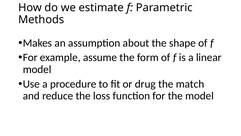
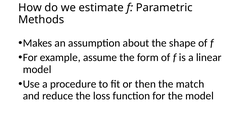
drug: drug -> then (145, 84)
